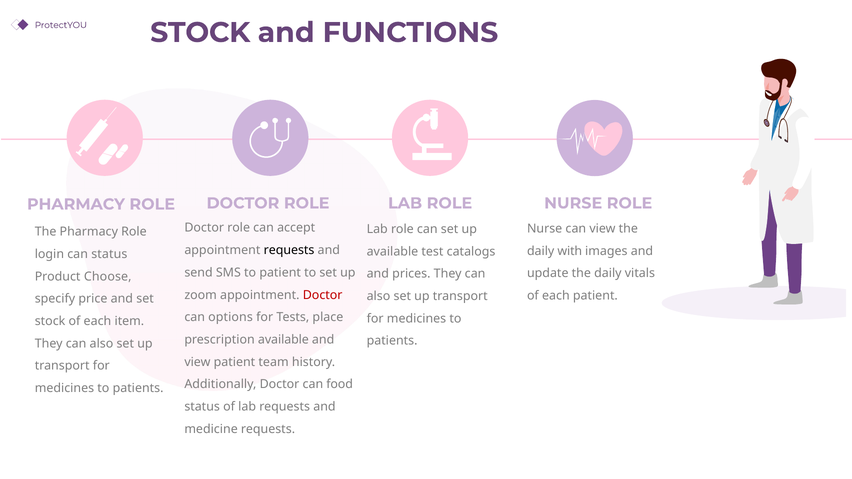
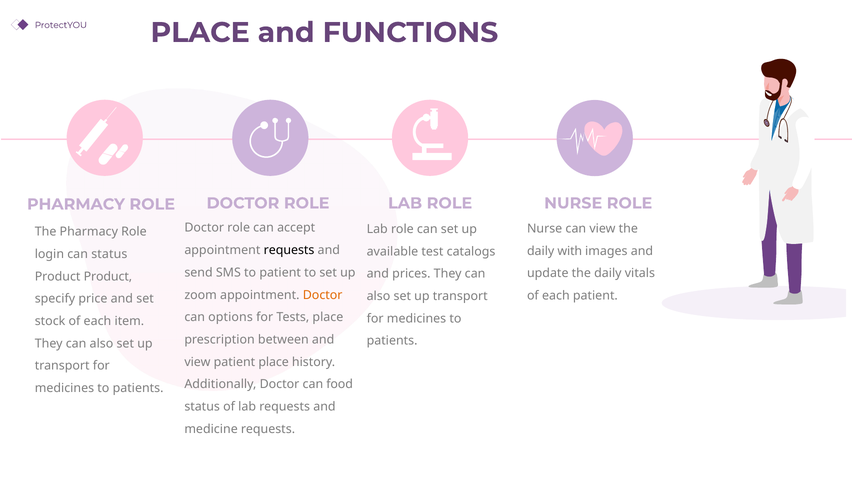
STOCK: STOCK -> PLACE (200, 33)
Product Choose: Choose -> Product (108, 277)
Doctor colour: red -> orange (323, 295)
prescription available: available -> between (283, 340)
patient team: team -> place (274, 362)
